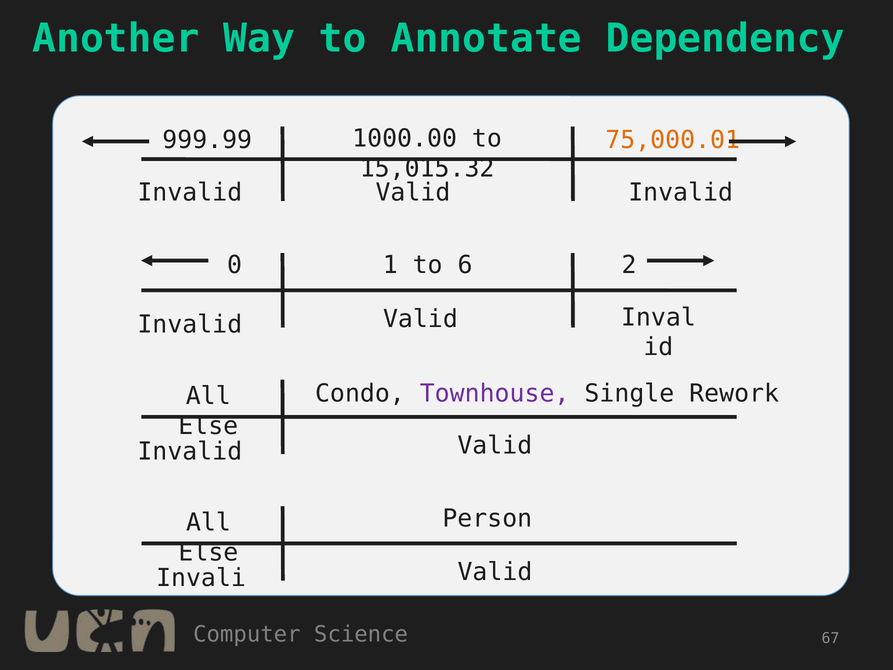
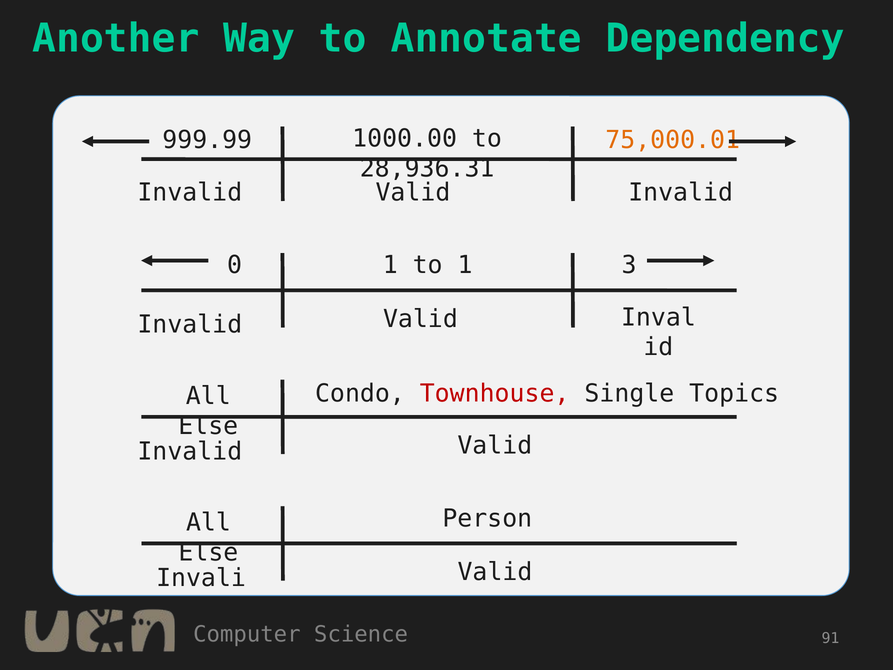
15,015.32: 15,015.32 -> 28,936.31 (427, 168)
to 6: 6 -> 1 (465, 265)
2: 2 -> 3 (629, 265)
Townhouse colour: purple -> red (495, 393)
Rework: Rework -> Topics (734, 393)
67: 67 -> 91 (831, 638)
